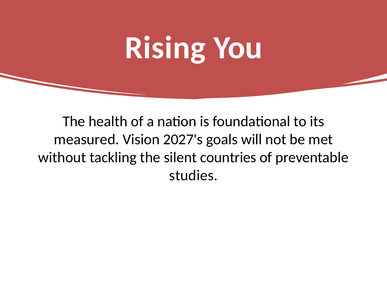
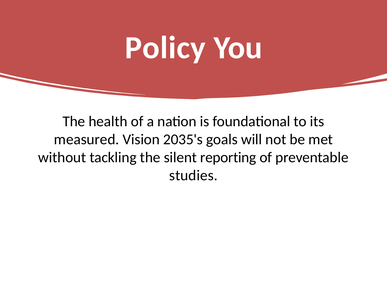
Rising: Rising -> Policy (165, 48)
2027's: 2027's -> 2035's (183, 140)
countries: countries -> reporting (228, 158)
